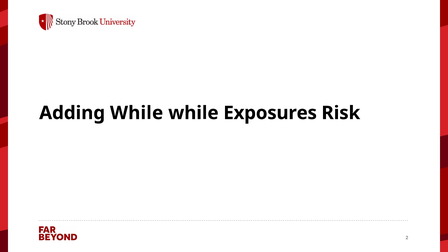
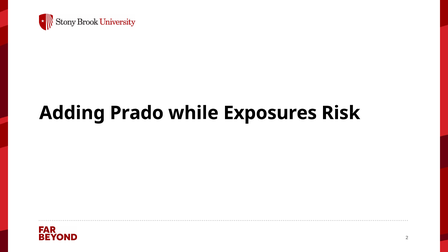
Adding While: While -> Prado (137, 113)
